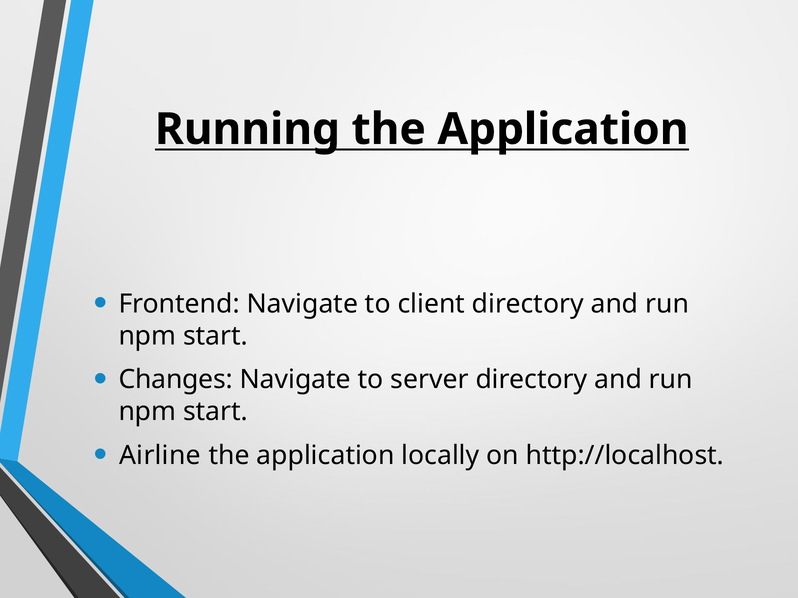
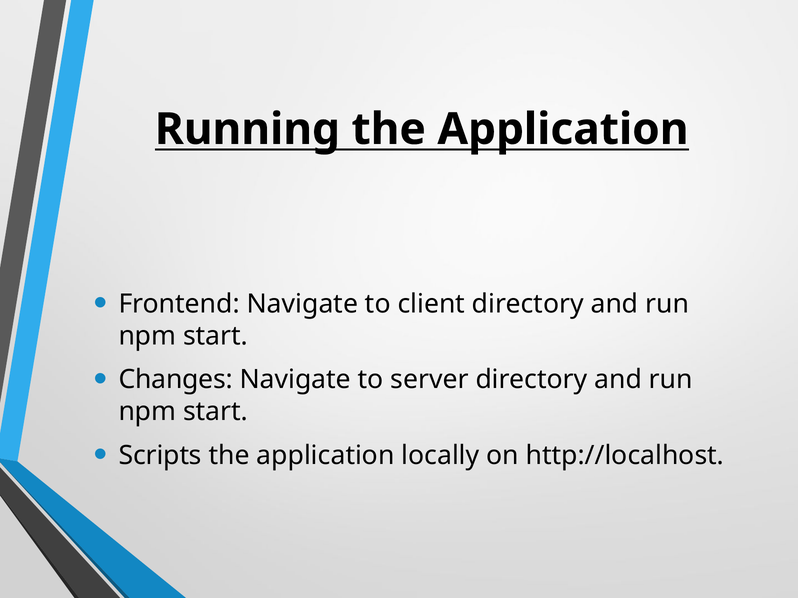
Airline: Airline -> Scripts (160, 456)
